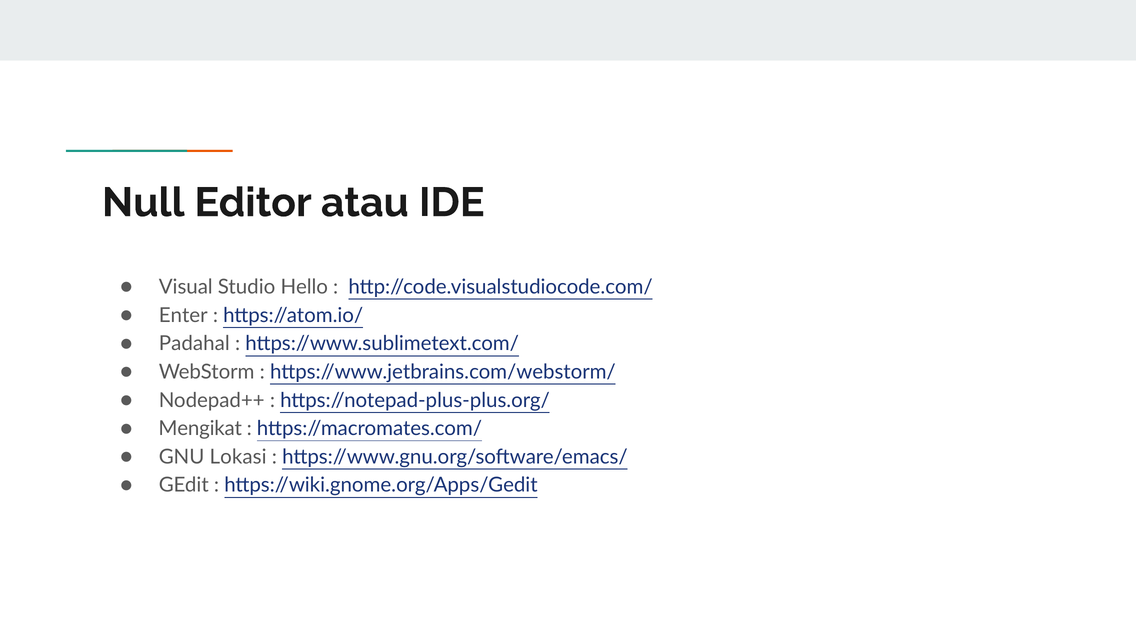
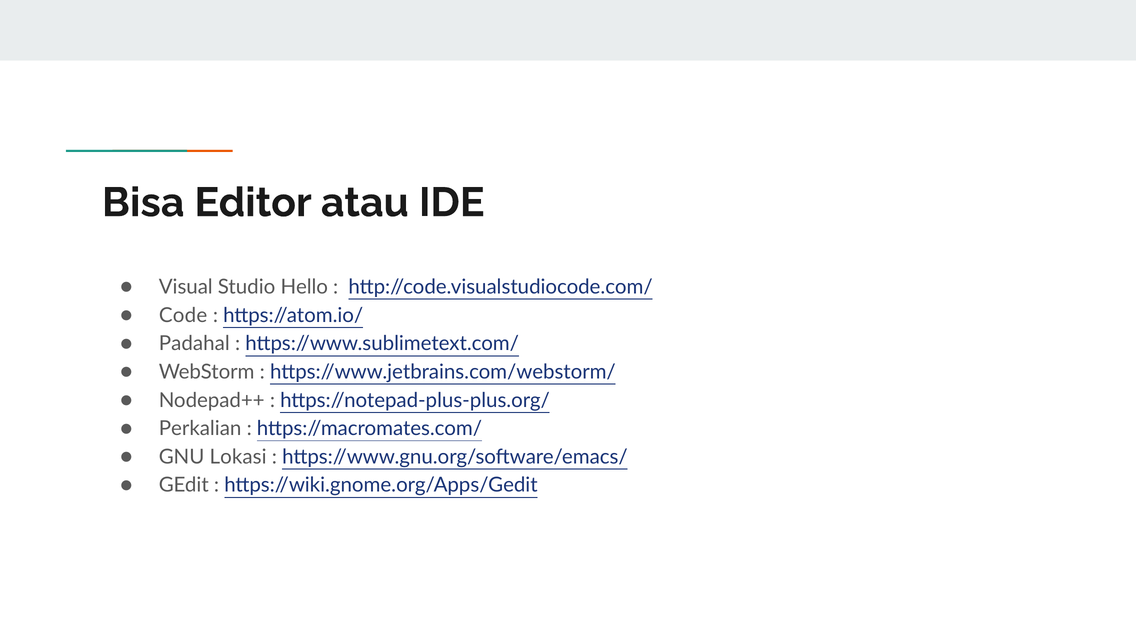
Null: Null -> Bisa (143, 203)
Enter: Enter -> Code (183, 315)
Mengikat: Mengikat -> Perkalian (200, 429)
